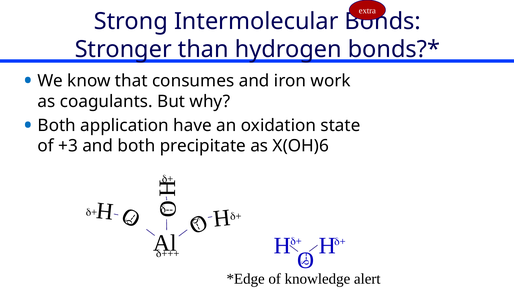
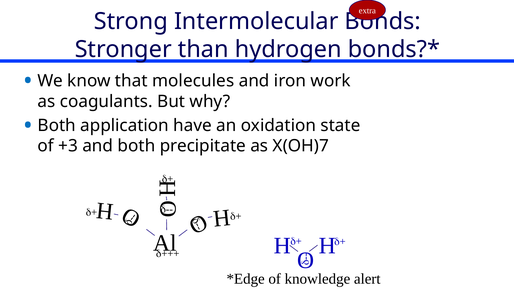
consumes: consumes -> molecules (193, 81)
X(OH)6: X(OH)6 -> X(OH)7 (301, 146)
